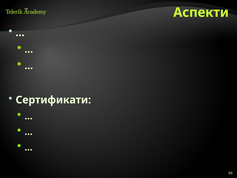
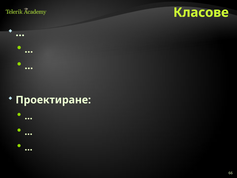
Аспекти: Аспекти -> Класове (201, 12)
Сертификати: Сертификати -> Проектиране (53, 100)
